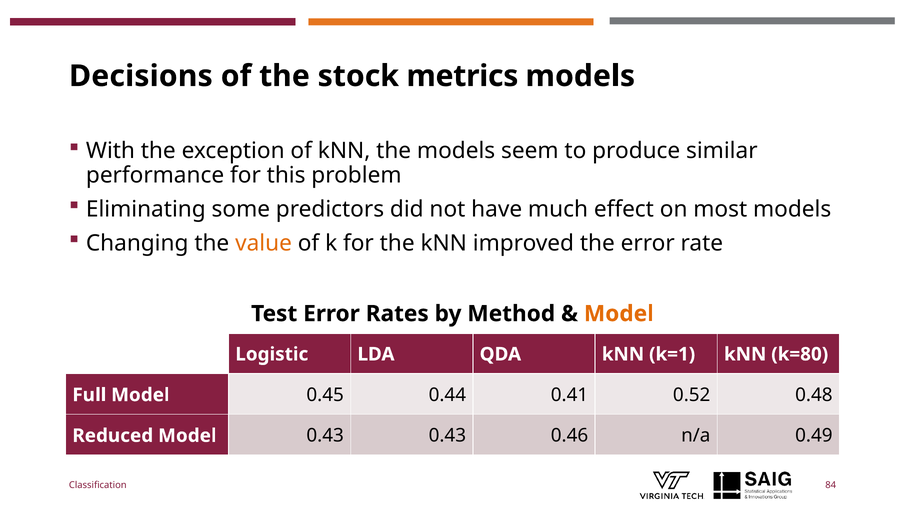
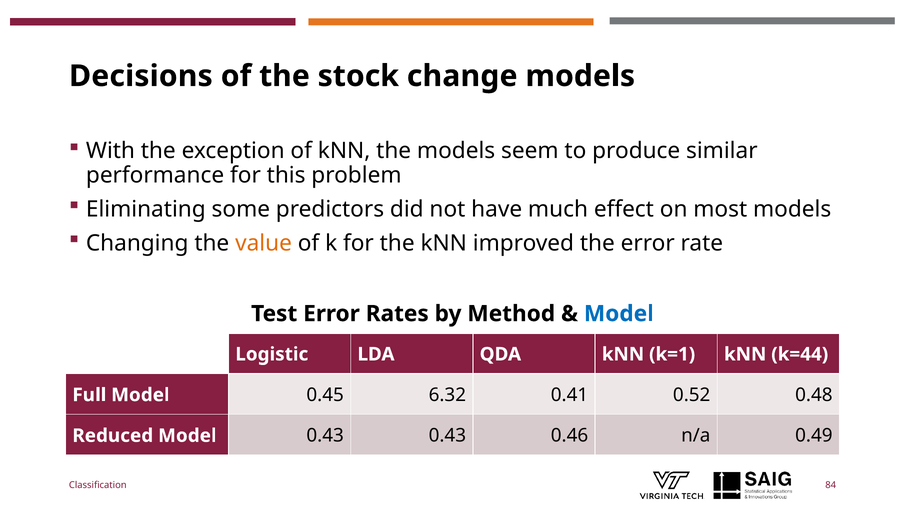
metrics: metrics -> change (462, 76)
Model colour: orange -> blue (619, 314)
k=80: k=80 -> k=44 (800, 354)
0.44: 0.44 -> 6.32 (447, 395)
